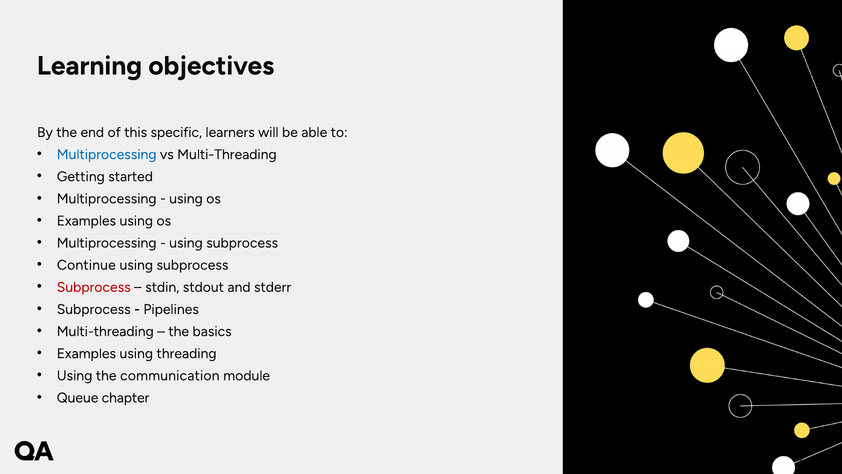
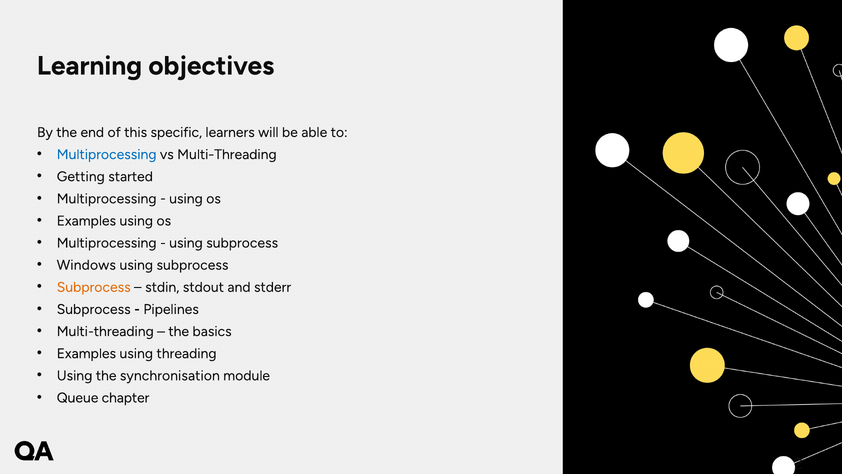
Continue: Continue -> Windows (86, 265)
Subprocess colour: red -> orange (94, 287)
communication: communication -> synchronisation (170, 375)
